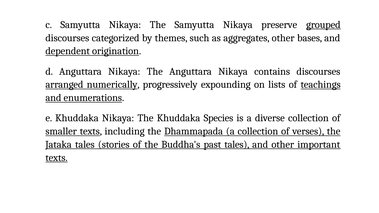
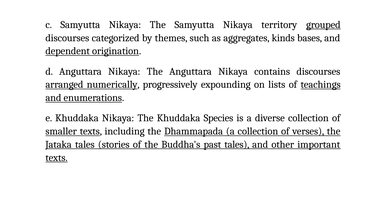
preserve: preserve -> territory (279, 25)
aggregates other: other -> kinds (283, 38)
